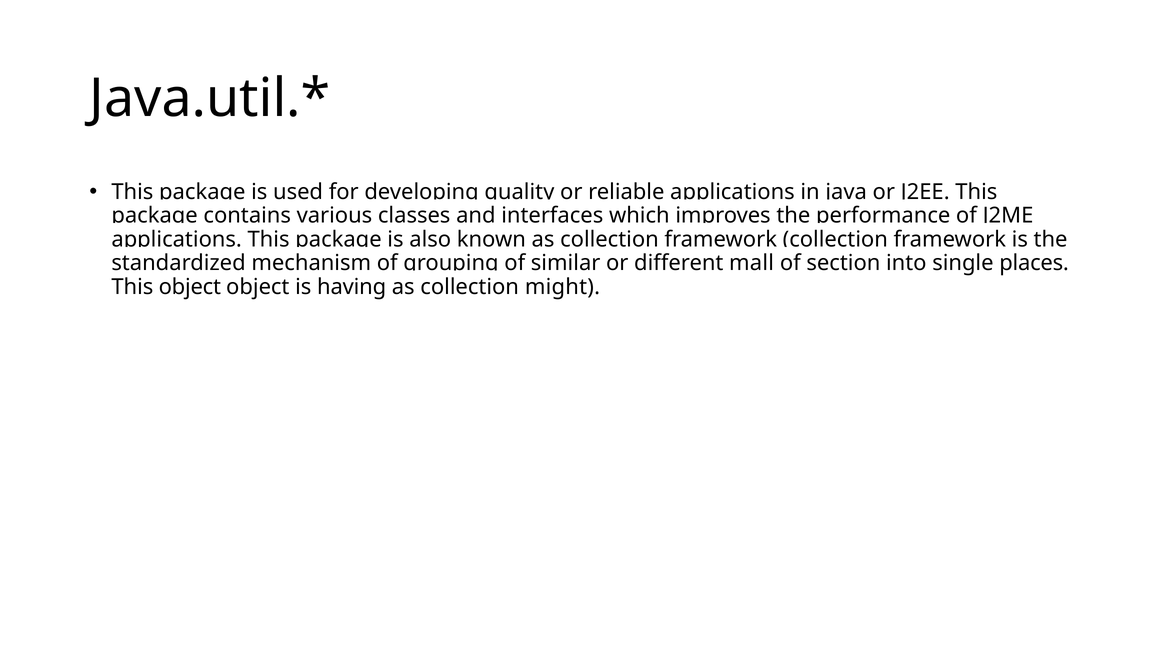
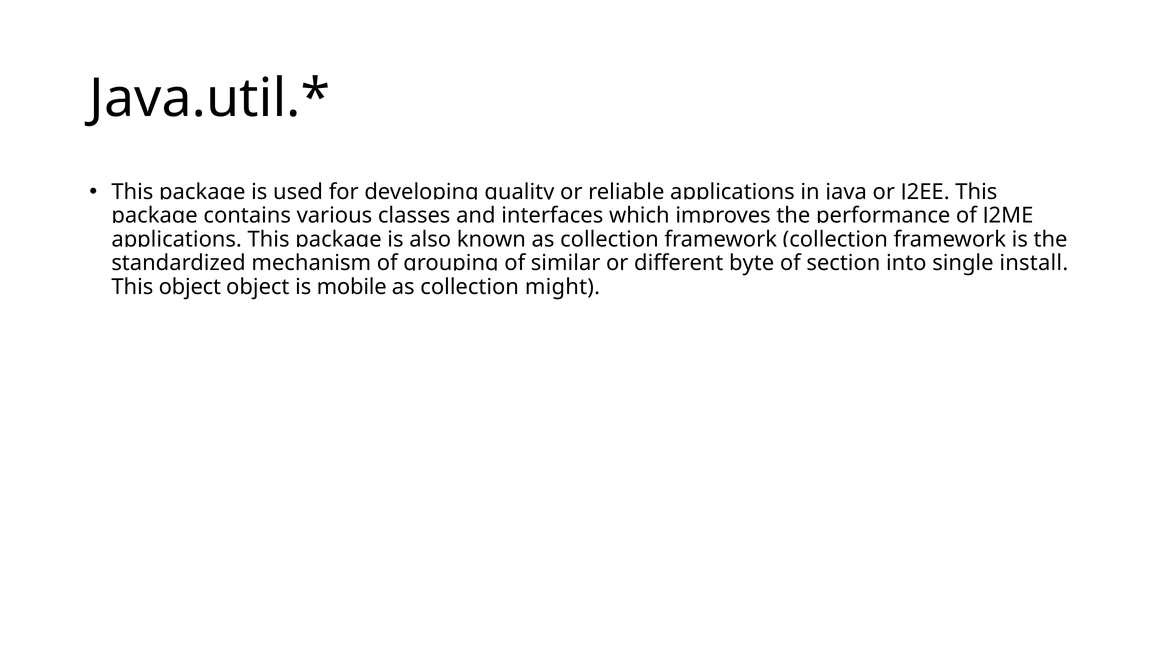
mall: mall -> byte (752, 263)
places: places -> install (1034, 263)
having: having -> mobile (352, 287)
